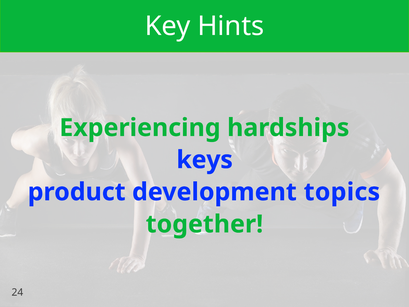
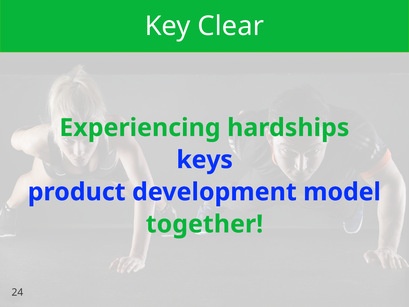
Hints: Hints -> Clear (231, 26)
topics: topics -> model (342, 192)
